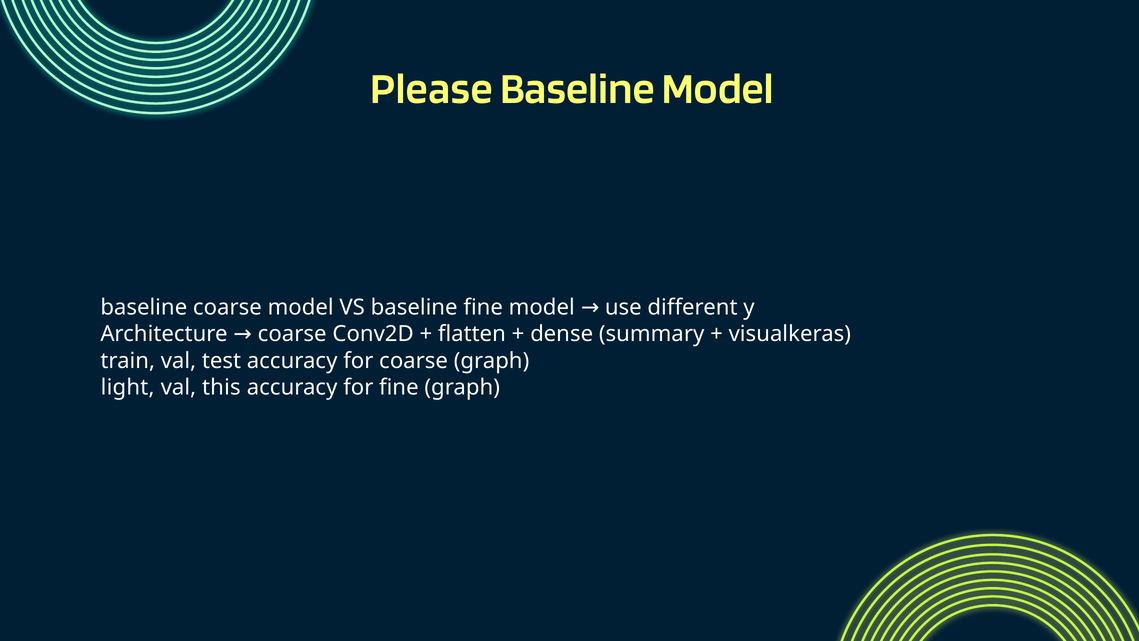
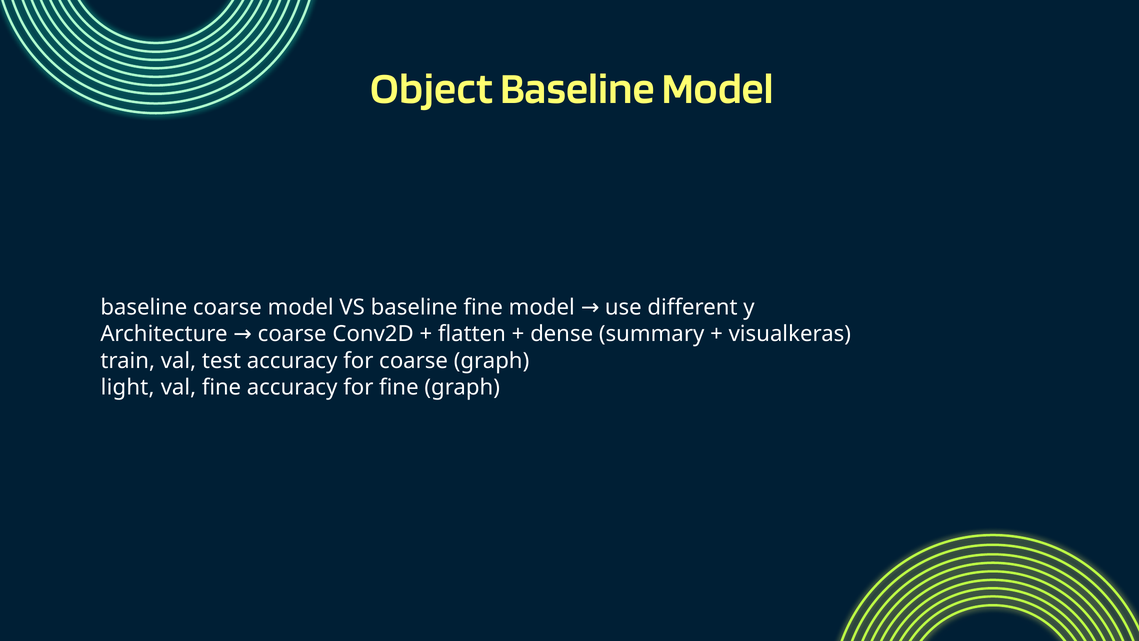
Please: Please -> Object (432, 89)
val this: this -> fine (222, 387)
